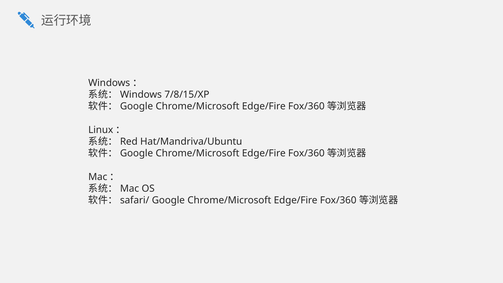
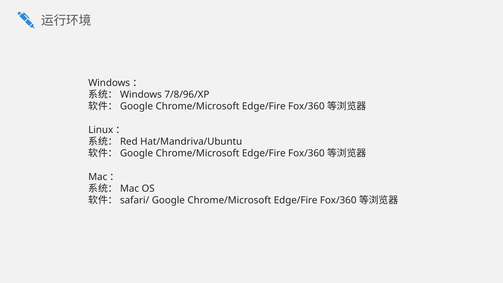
7/8/15/XP: 7/8/15/XP -> 7/8/96/XP (187, 95)
